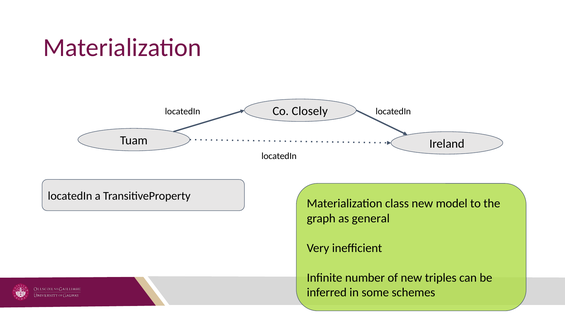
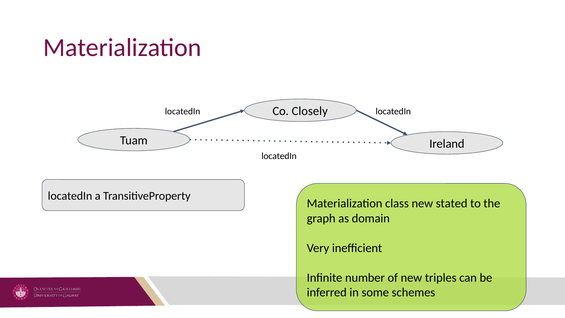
model: model -> stated (452, 203)
general: general -> domain (371, 218)
